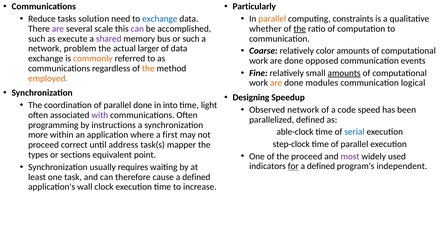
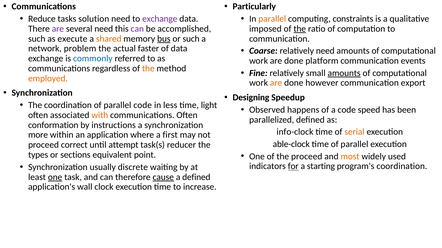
exchange colour: blue -> purple (160, 19)
several scale: scale -> need (104, 29)
whether: whether -> imposed (265, 29)
shared colour: purple -> orange (109, 39)
bus underline: none -> present (164, 39)
larger: larger -> faster (148, 49)
relatively color: color -> need (325, 51)
commonly colour: orange -> blue (93, 59)
opposed: opposed -> platform (322, 61)
modules: modules -> however (322, 83)
logical: logical -> export (413, 83)
parallel done: done -> code (143, 105)
into: into -> less (170, 105)
Observed network: network -> happens (303, 110)
with colour: purple -> orange (100, 115)
programming: programming -> conformation (53, 125)
able-clock: able-clock -> info-clock (295, 132)
serial colour: blue -> orange (354, 132)
step-clock: step-clock -> able-clock (291, 144)
address: address -> attempt (124, 145)
mapper: mapper -> reducer (181, 145)
most colour: purple -> orange (350, 157)
requires: requires -> discrete (133, 167)
defined: defined -> starting (321, 167)
program's independent: independent -> coordination (402, 167)
one underline: none -> present (55, 177)
cause underline: none -> present (163, 177)
